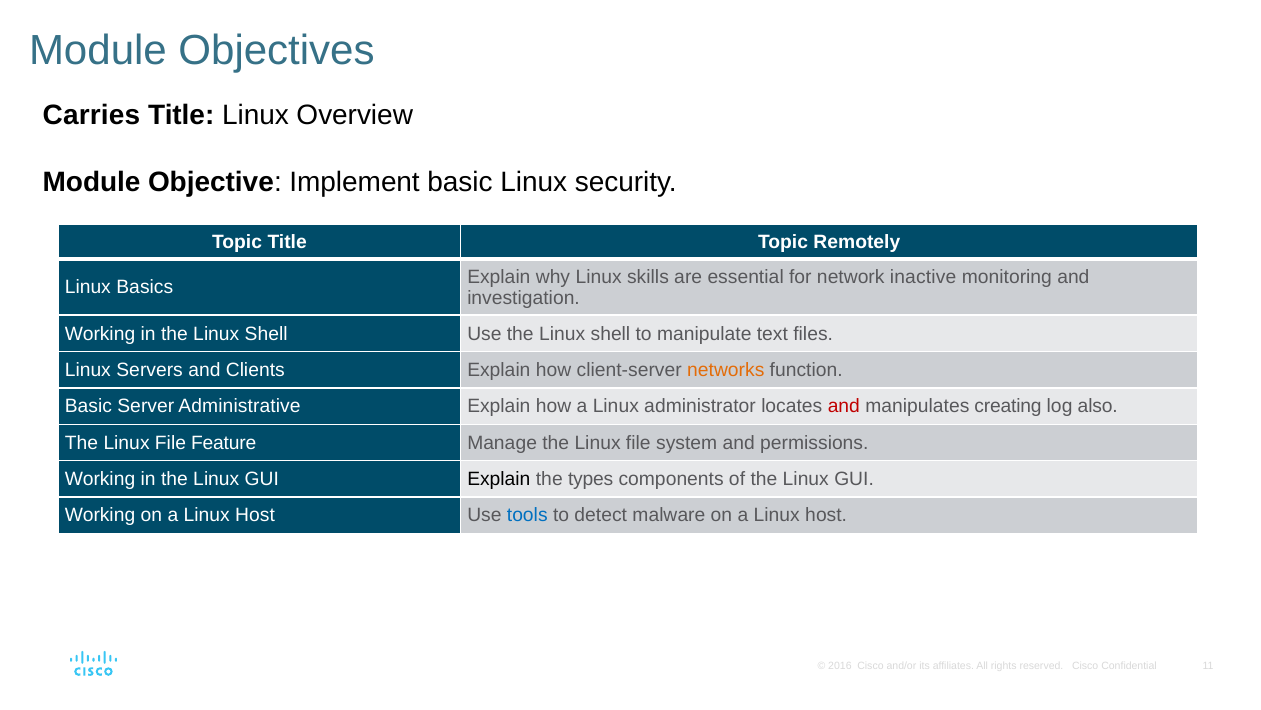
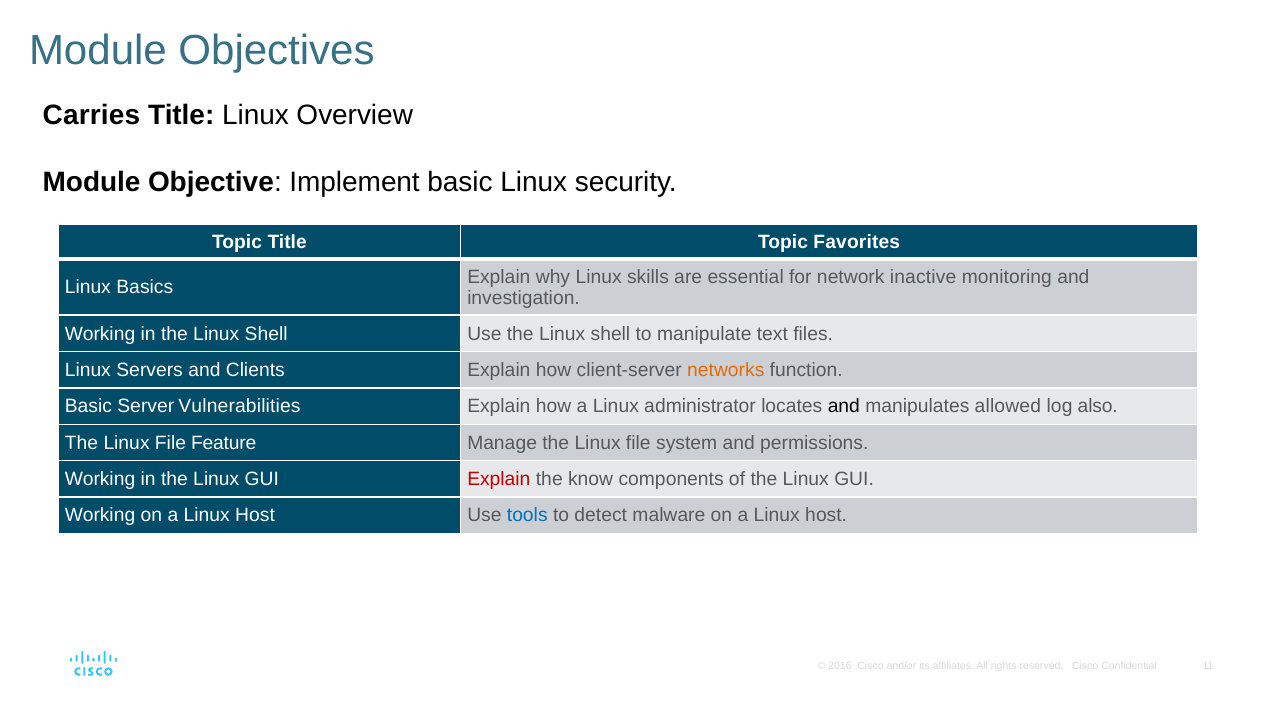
Remotely: Remotely -> Favorites (857, 242)
Administrative: Administrative -> Vulnerabilities (240, 406)
and colour: red -> black (844, 406)
creating: creating -> allowed (1008, 406)
Explain colour: black -> red (499, 479)
types: types -> know (591, 479)
